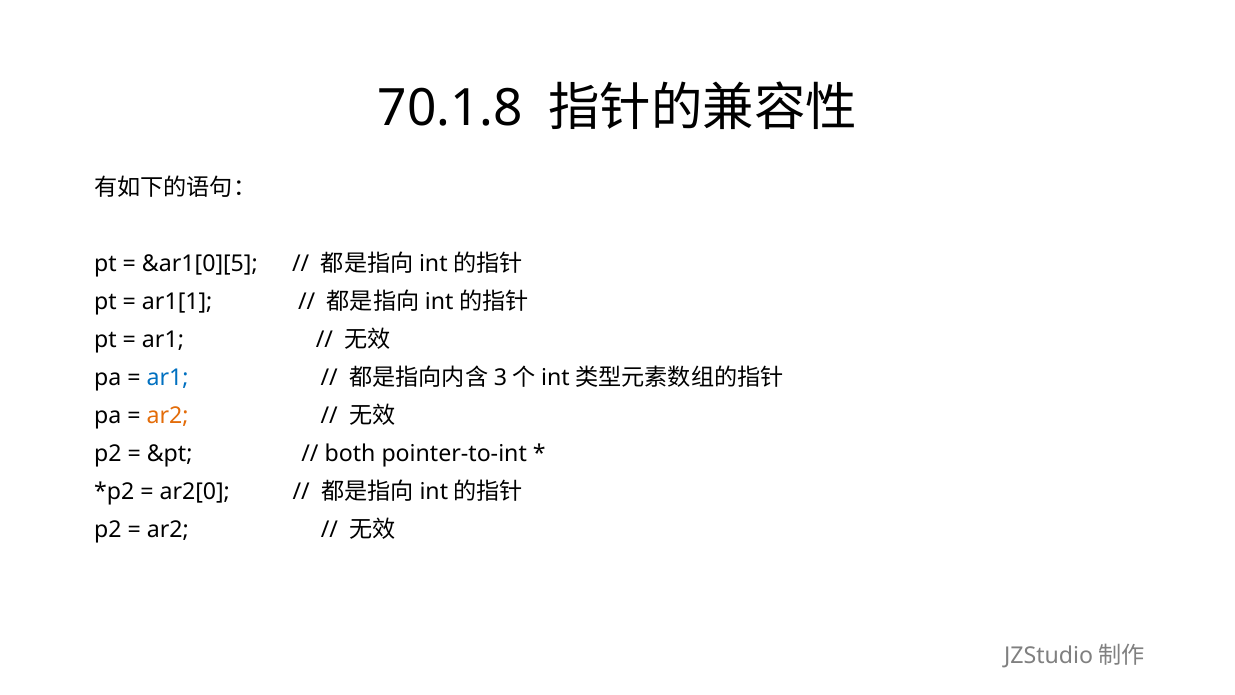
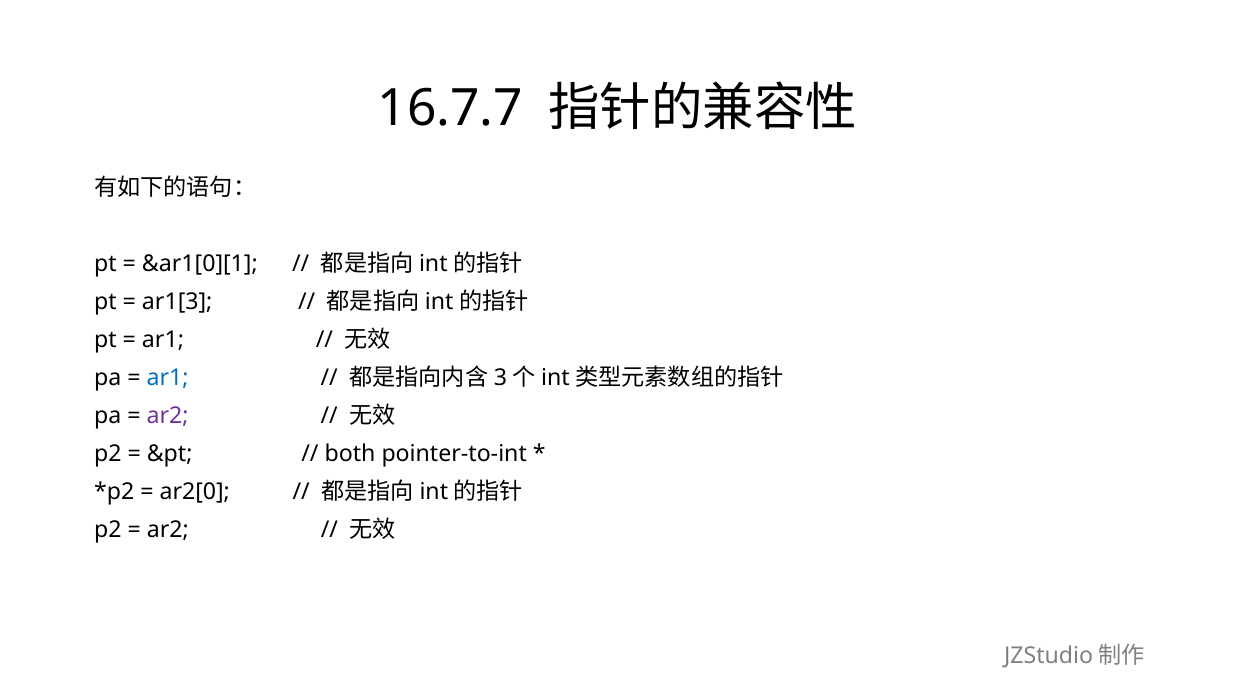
70.1.8: 70.1.8 -> 16.7.7 (450, 108)
&ar1[0][5: &ar1[0][5 -> &ar1[0][1 (200, 264)
ar1[1: ar1[1 -> ar1[3 (177, 302)
ar2 colour: orange -> purple (168, 416)
